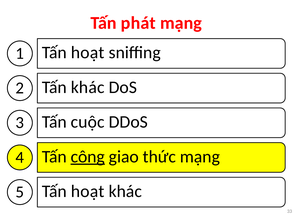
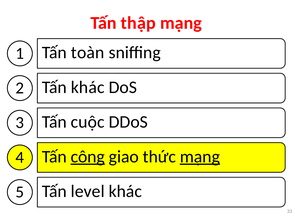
phát: phát -> thập (138, 23)
hoạt: hoạt -> toàn (88, 53)
mạng underline: none -> present (200, 157)
hoạt: hoạt -> level (88, 191)
